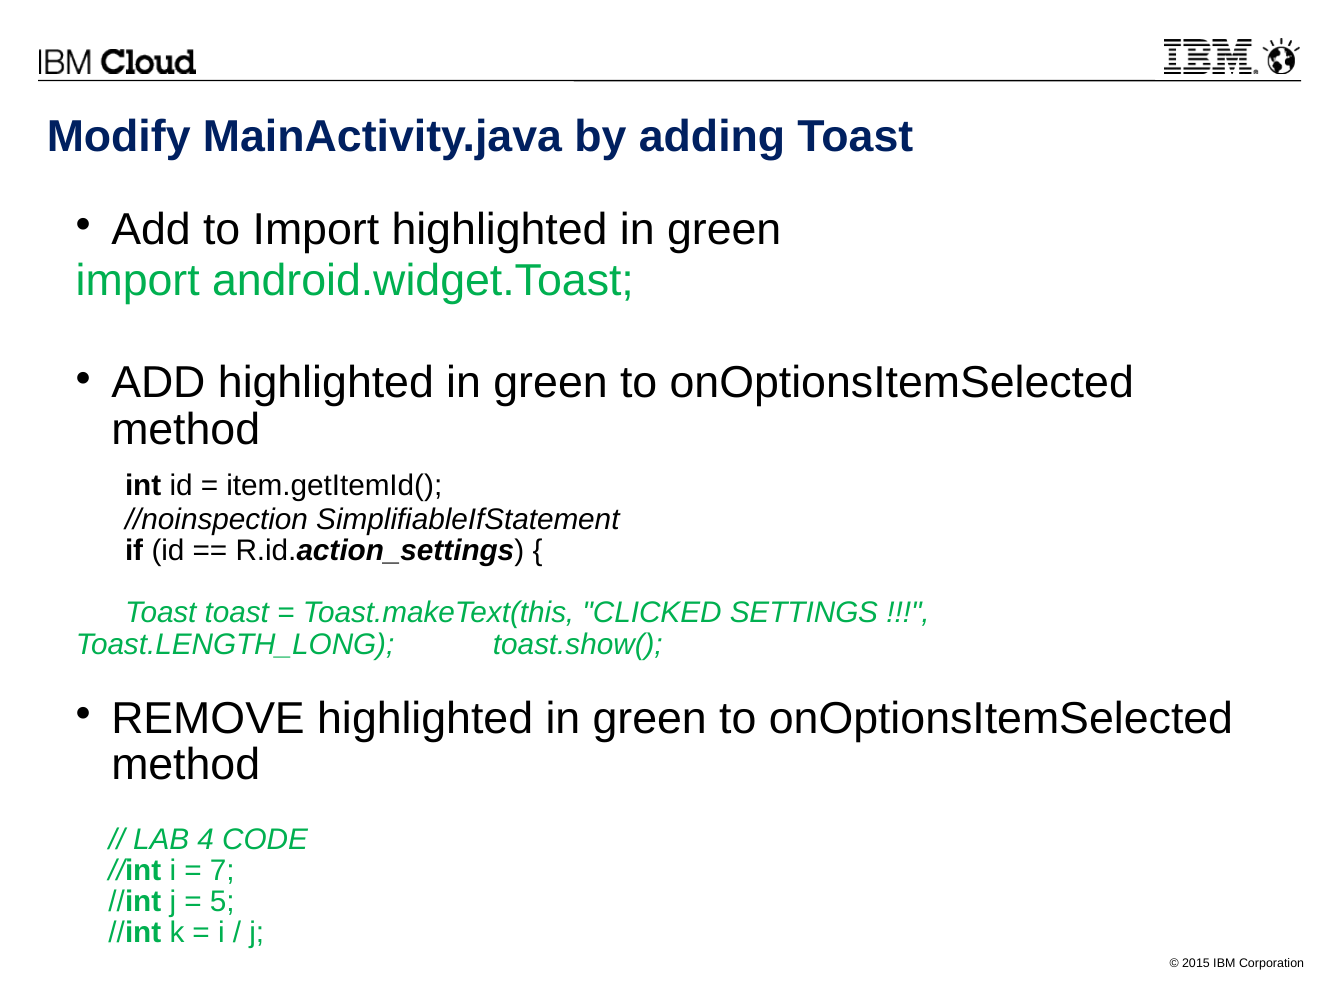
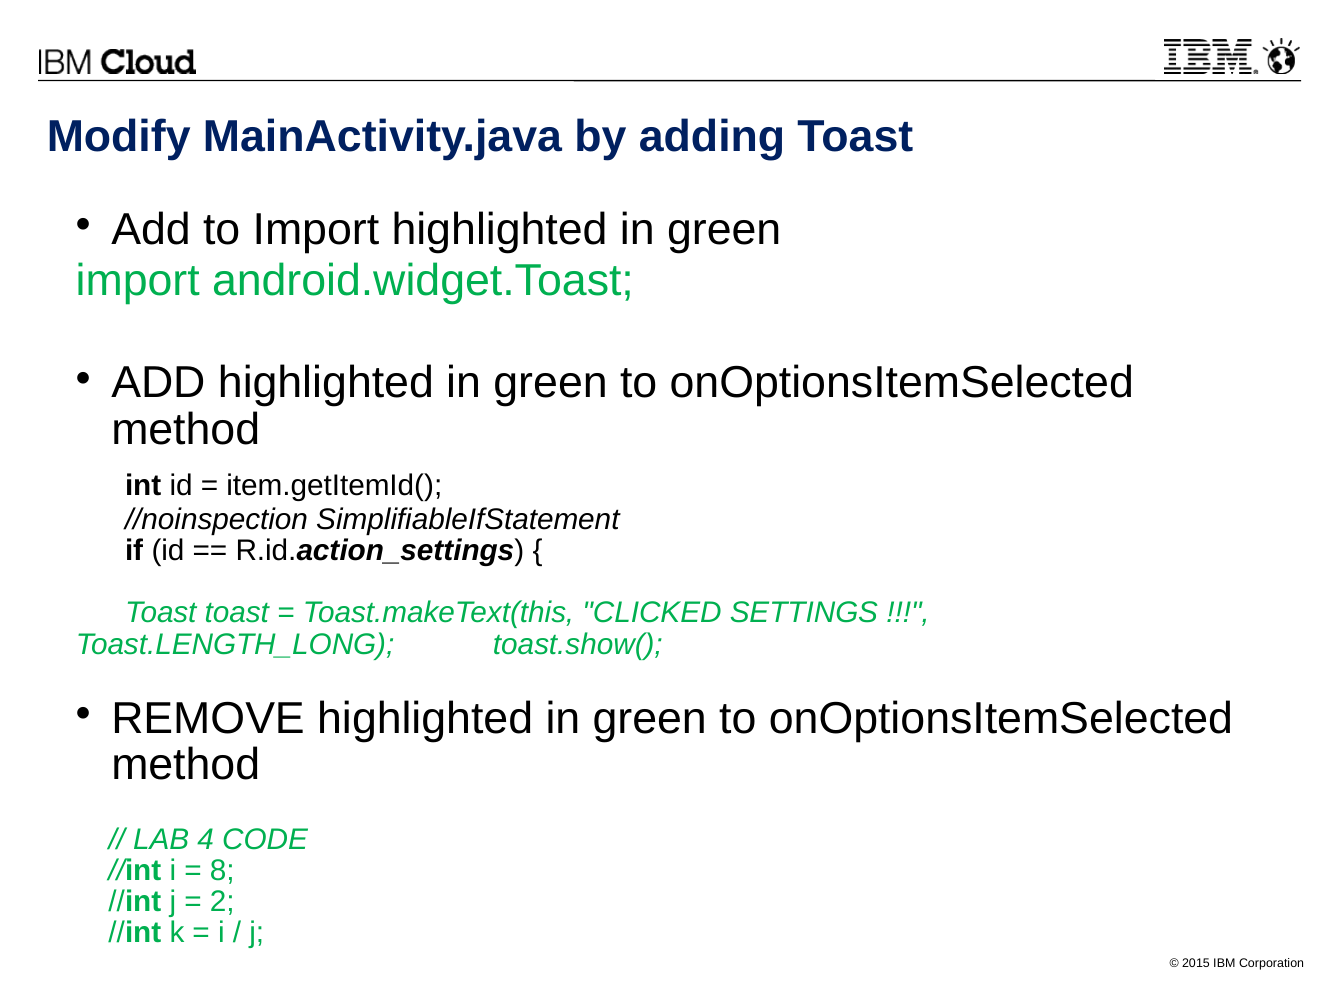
7: 7 -> 8 (222, 871)
5: 5 -> 2 (222, 902)
